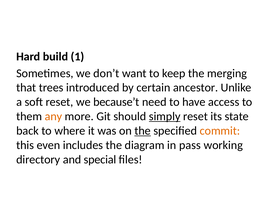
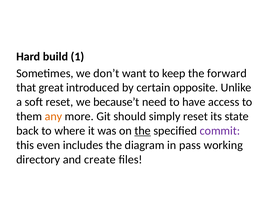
merging: merging -> forward (227, 73)
trees: trees -> great (51, 88)
ancestor: ancestor -> opposite (196, 88)
simply underline: present -> none (165, 117)
commit colour: orange -> purple (220, 131)
special: special -> create (100, 160)
